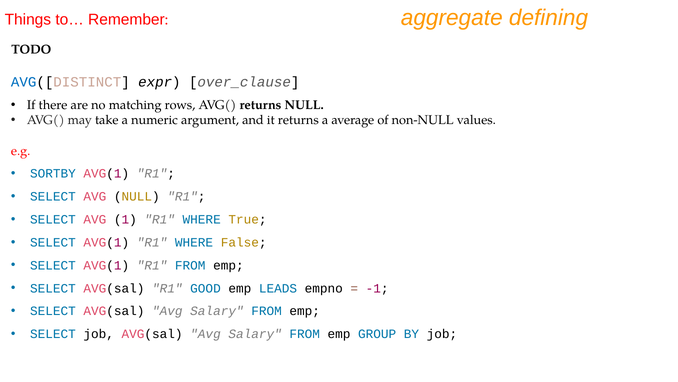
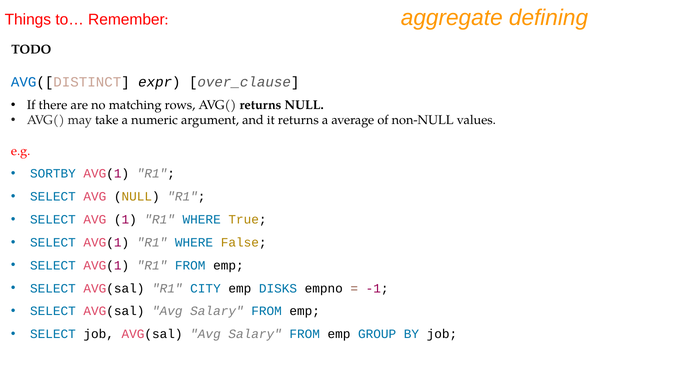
GOOD: GOOD -> CITY (205, 288)
LEADS: LEADS -> DISKS (278, 288)
